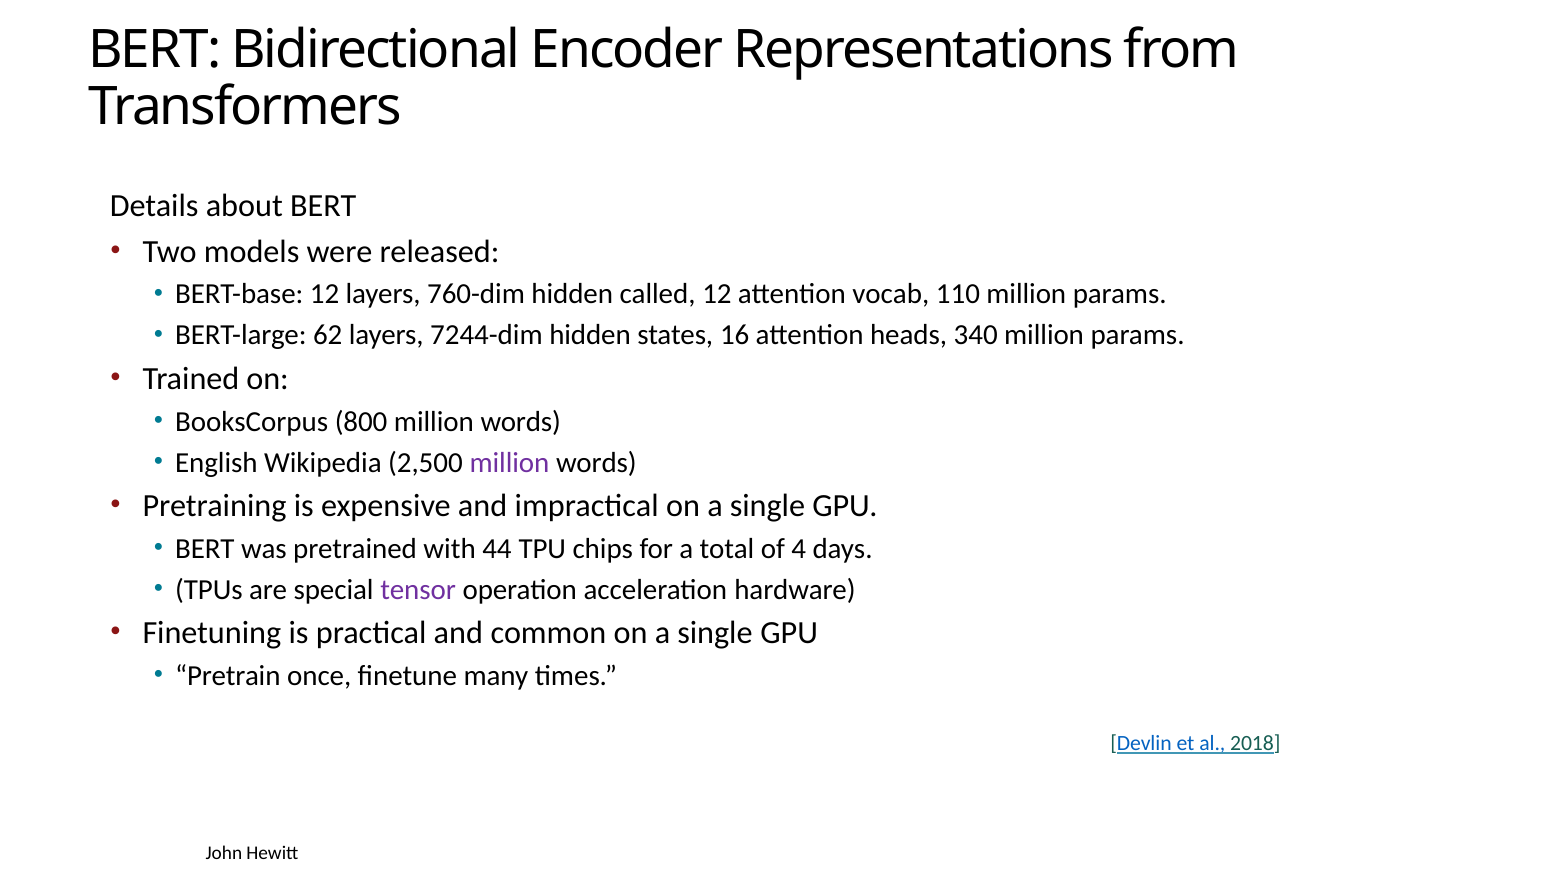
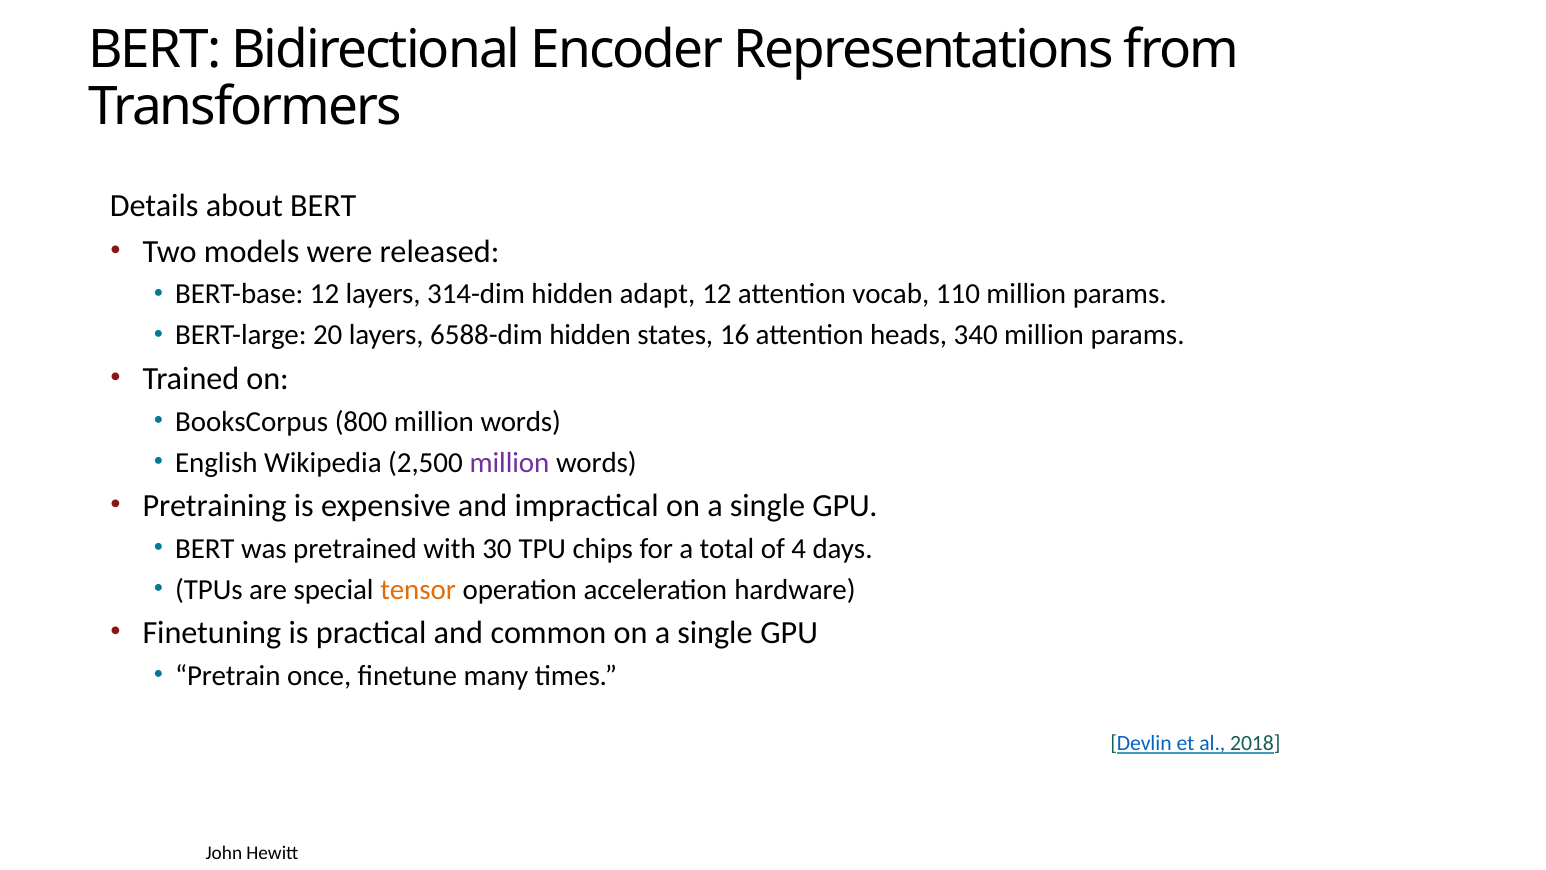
760-dim: 760-dim -> 314-dim (476, 294)
called: called -> adapt (657, 294)
62: 62 -> 20 (328, 335)
7244-dim: 7244-dim -> 6588-dim (486, 335)
44: 44 -> 30 (497, 548)
tensor colour: purple -> orange (418, 589)
